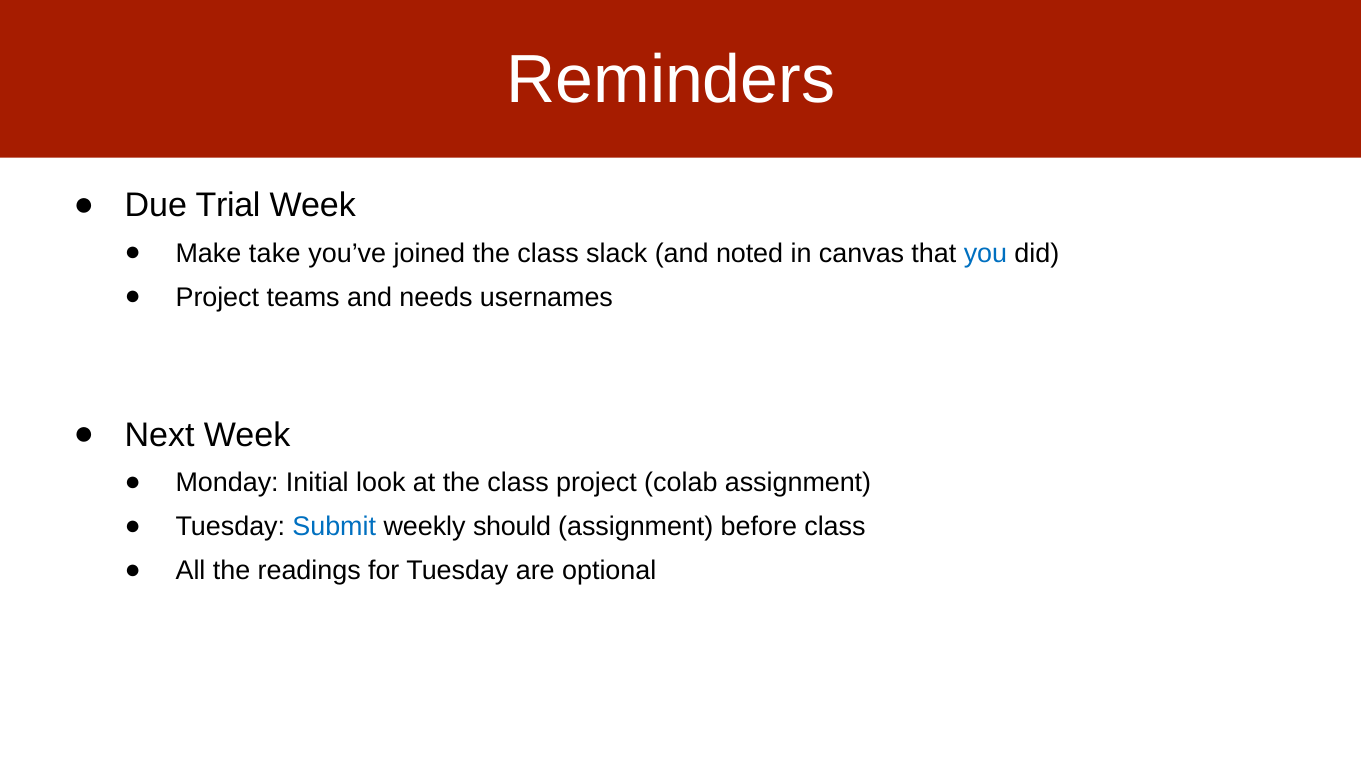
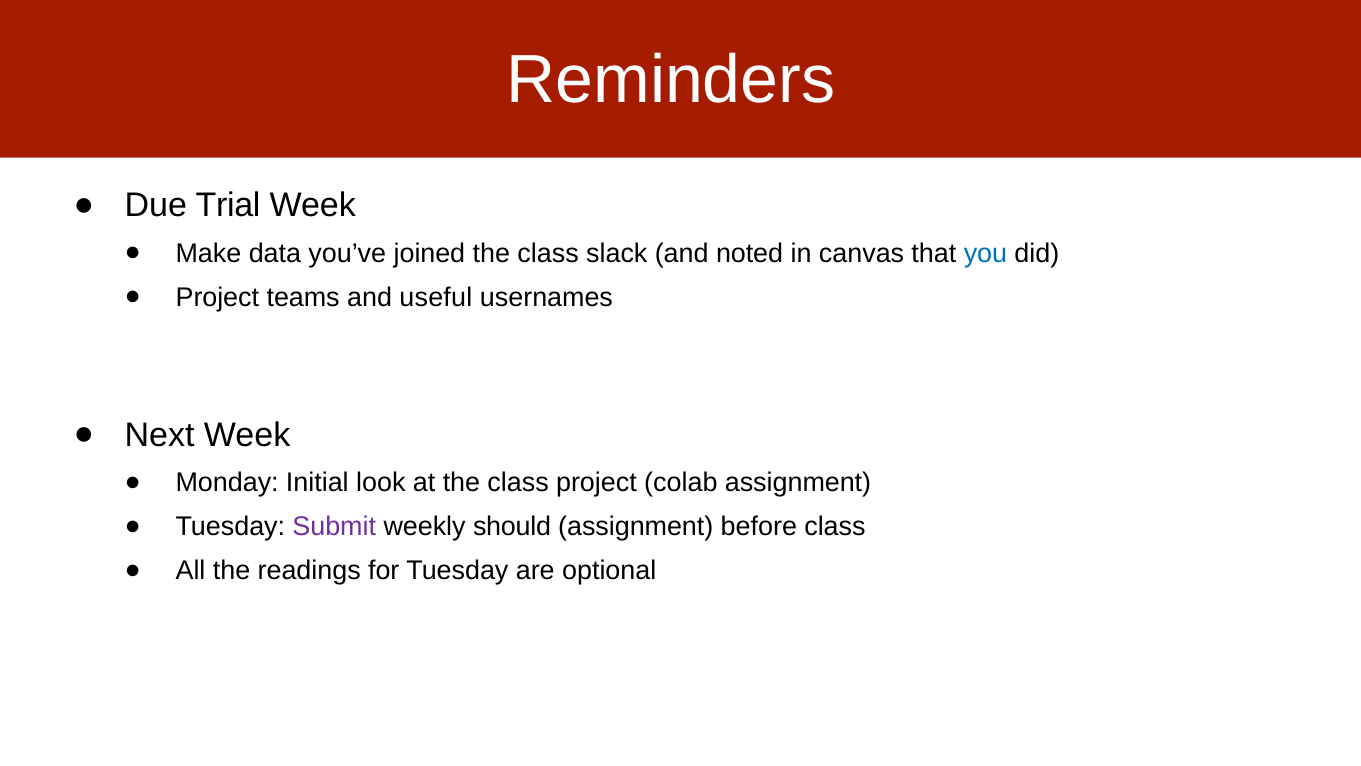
take: take -> data (275, 253)
needs: needs -> useful (436, 297)
Submit colour: blue -> purple (334, 527)
